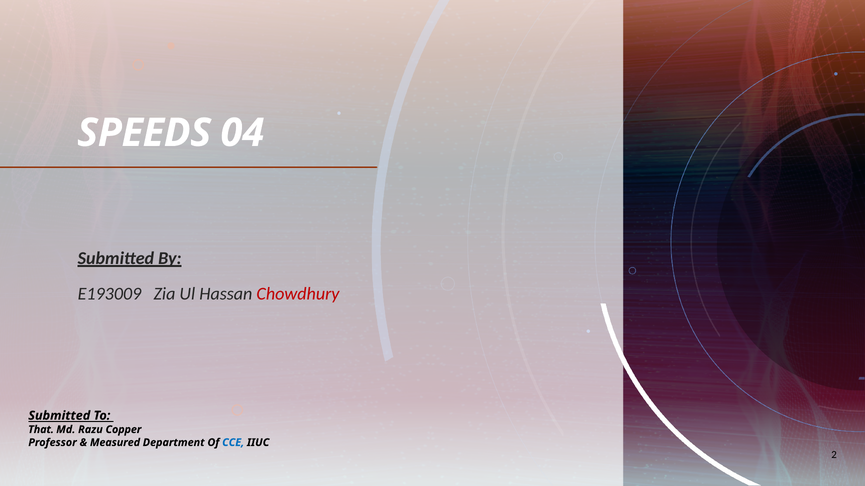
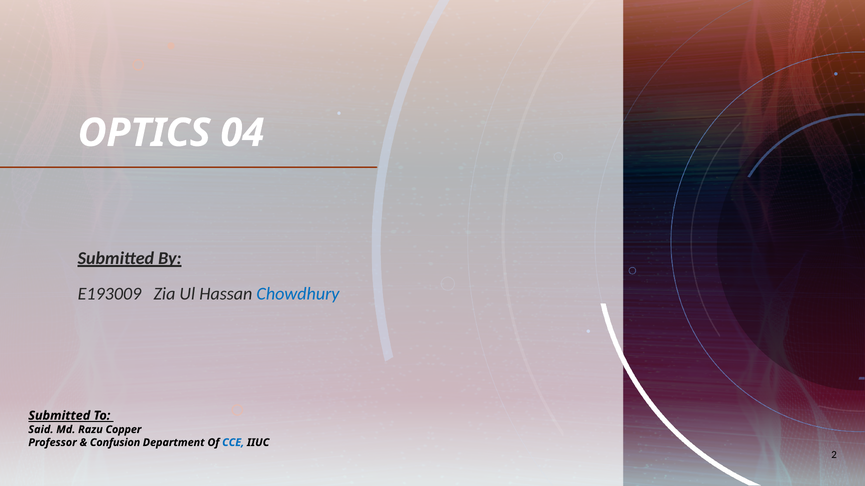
SPEEDS: SPEEDS -> OPTICS (144, 133)
Chowdhury colour: red -> blue (298, 294)
That: That -> Said (41, 430)
Measured: Measured -> Confusion (115, 443)
